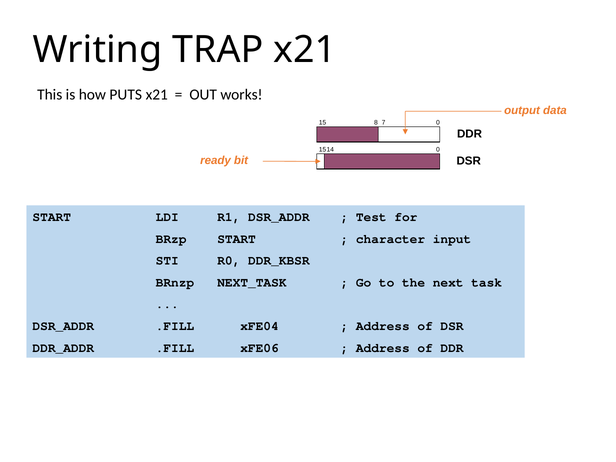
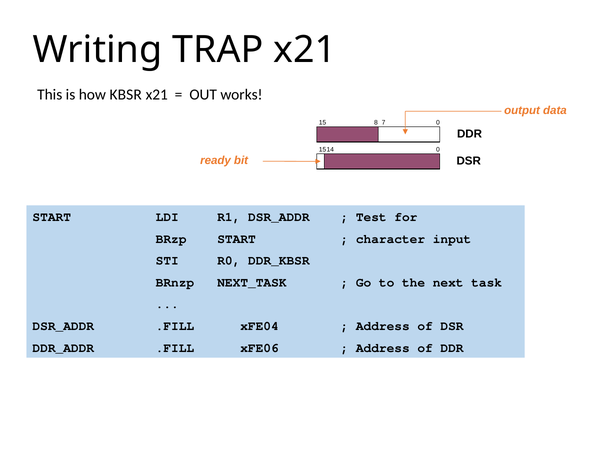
PUTS: PUTS -> KBSR (126, 95)
